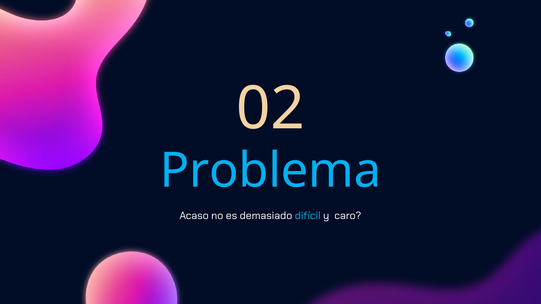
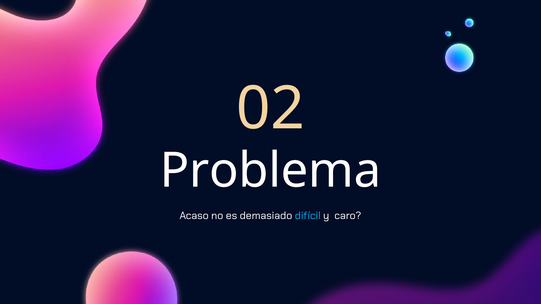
Problema colour: light blue -> white (270, 171)
